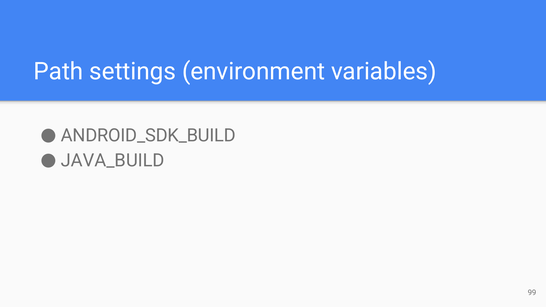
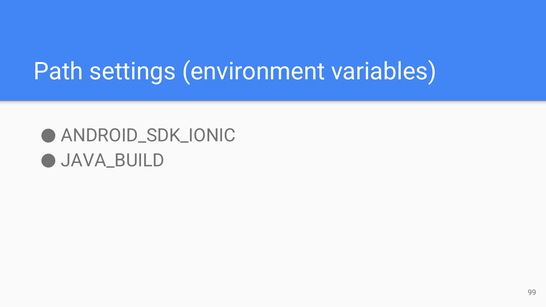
ANDROID_SDK_BUILD: ANDROID_SDK_BUILD -> ANDROID_SDK_IONIC (148, 136)
